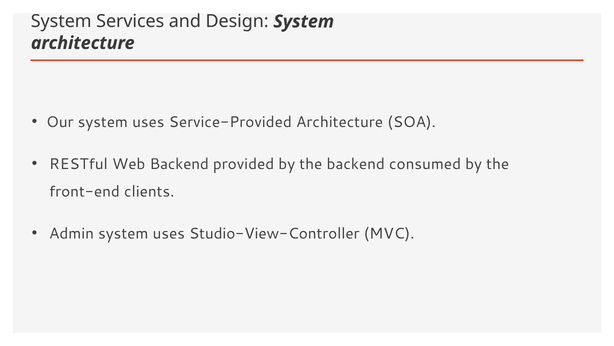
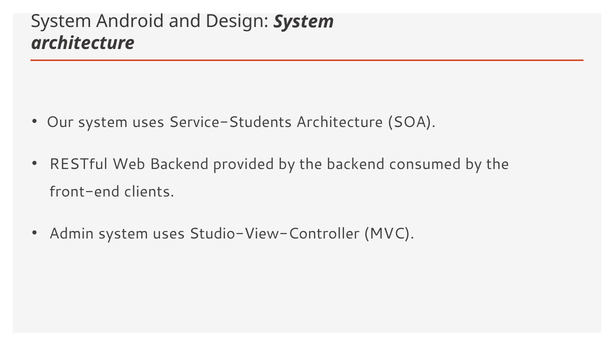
Services: Services -> Android (130, 21)
Service-Provided: Service-Provided -> Service-Students (230, 122)
